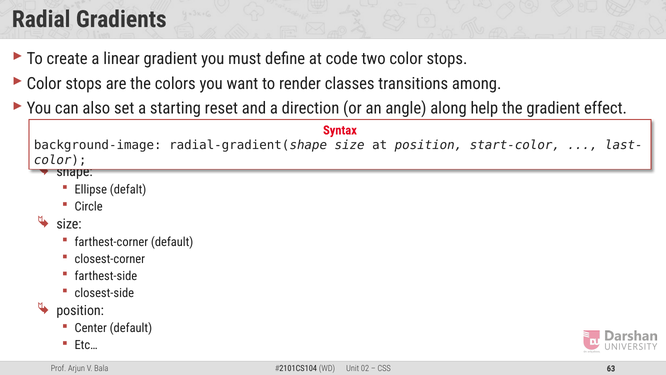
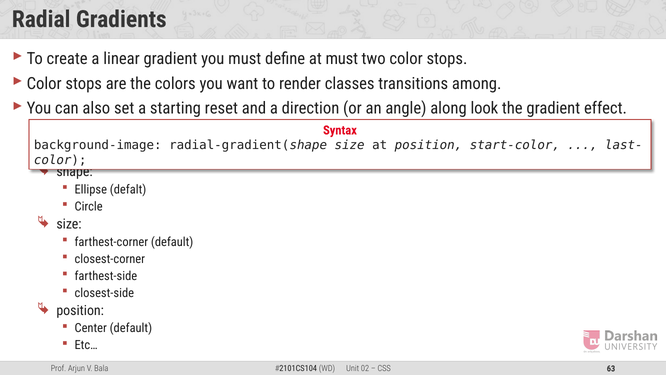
at code: code -> must (342, 59)
help: help -> look (484, 108)
